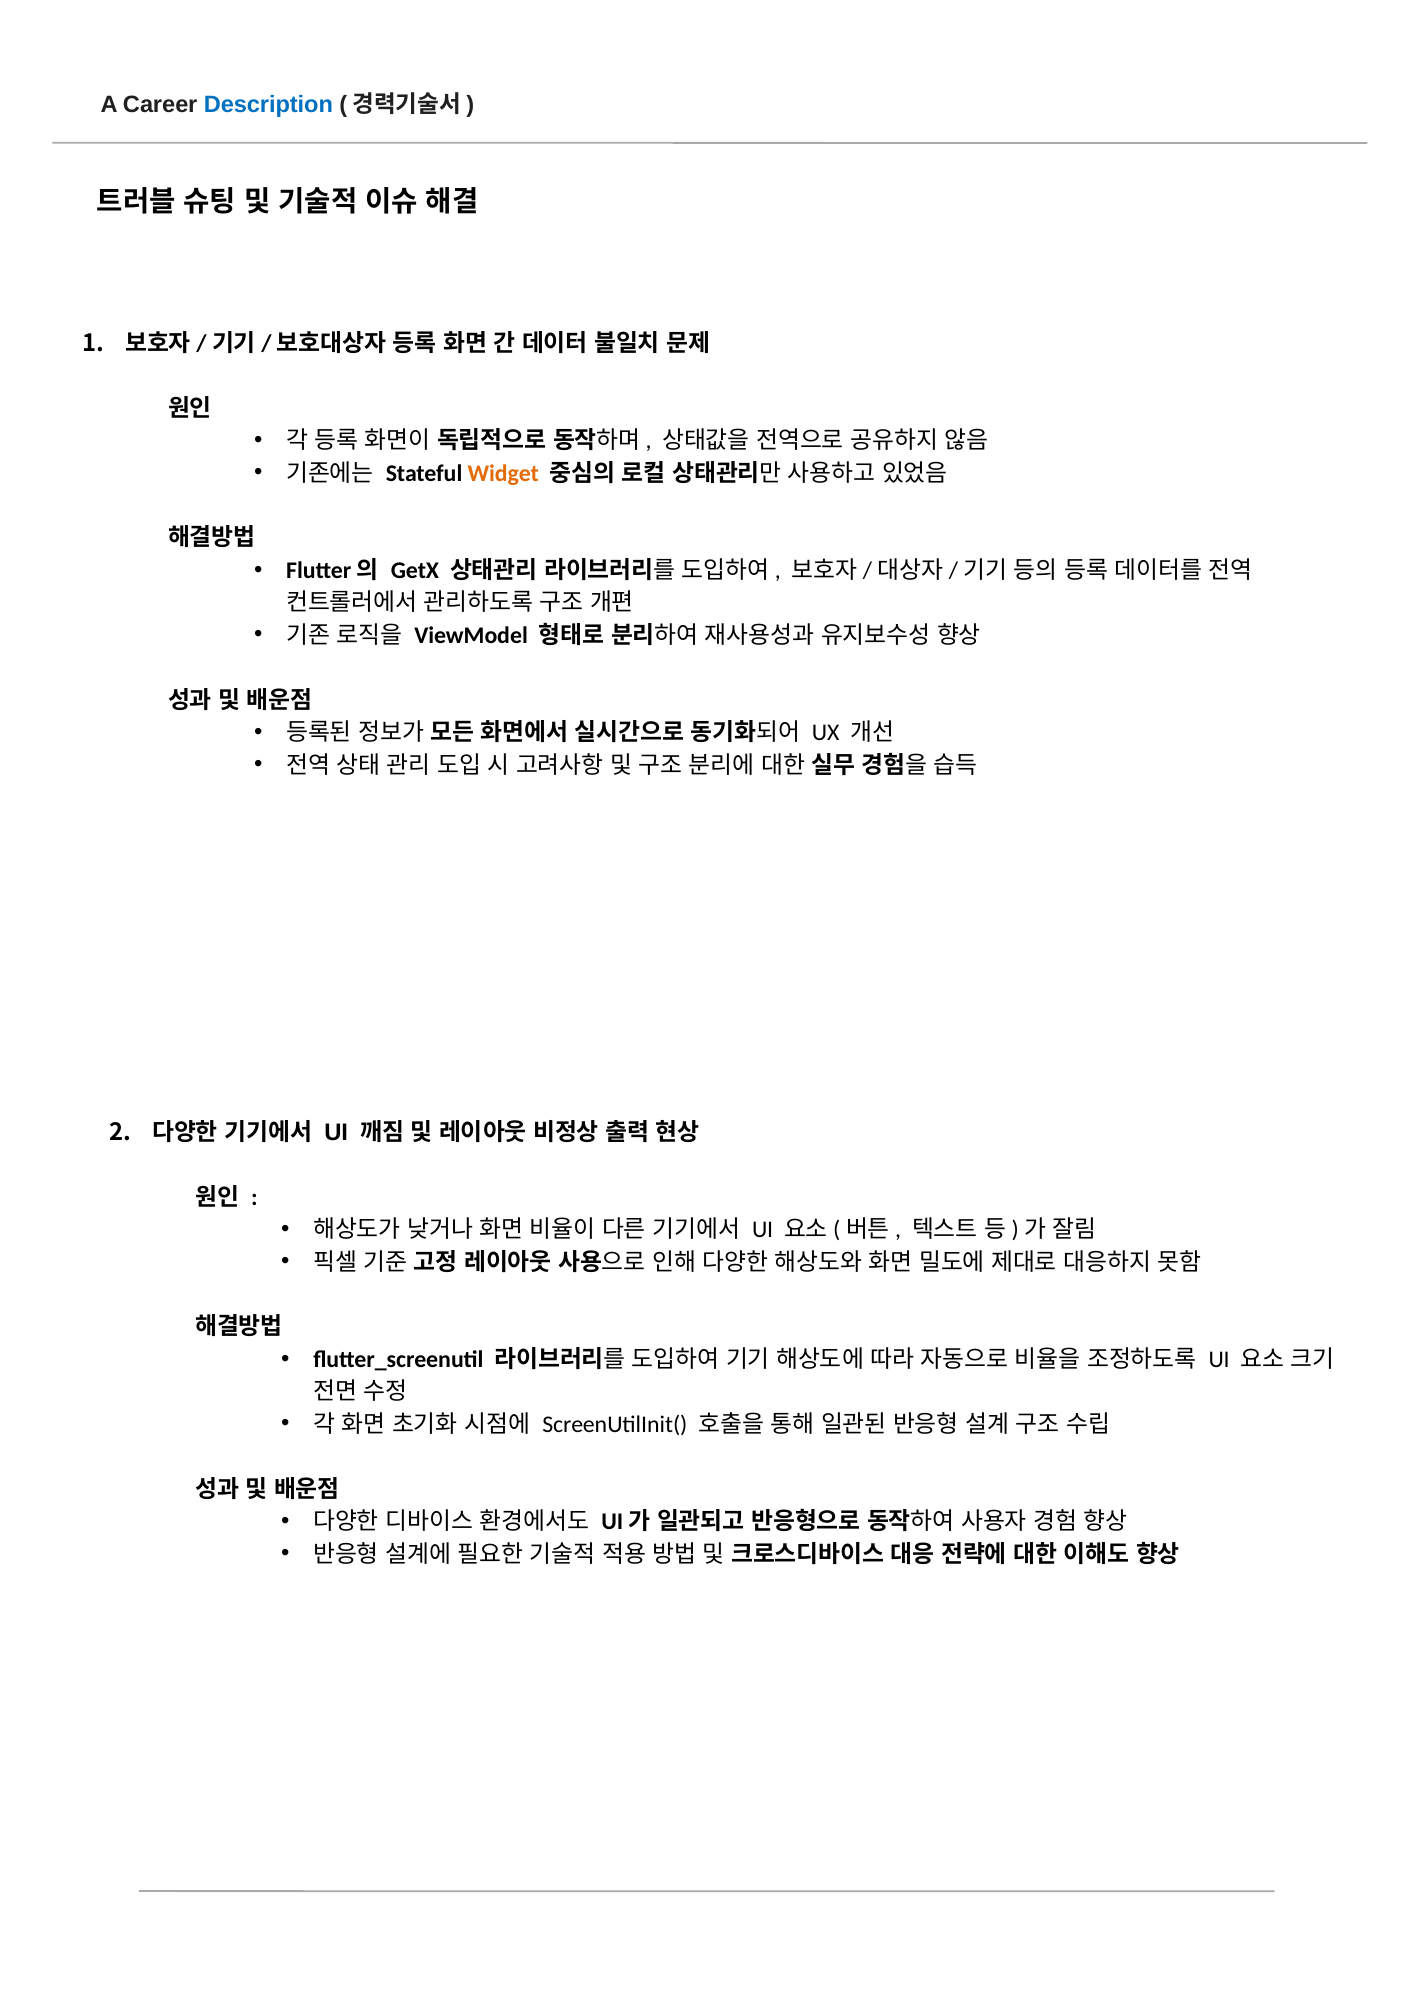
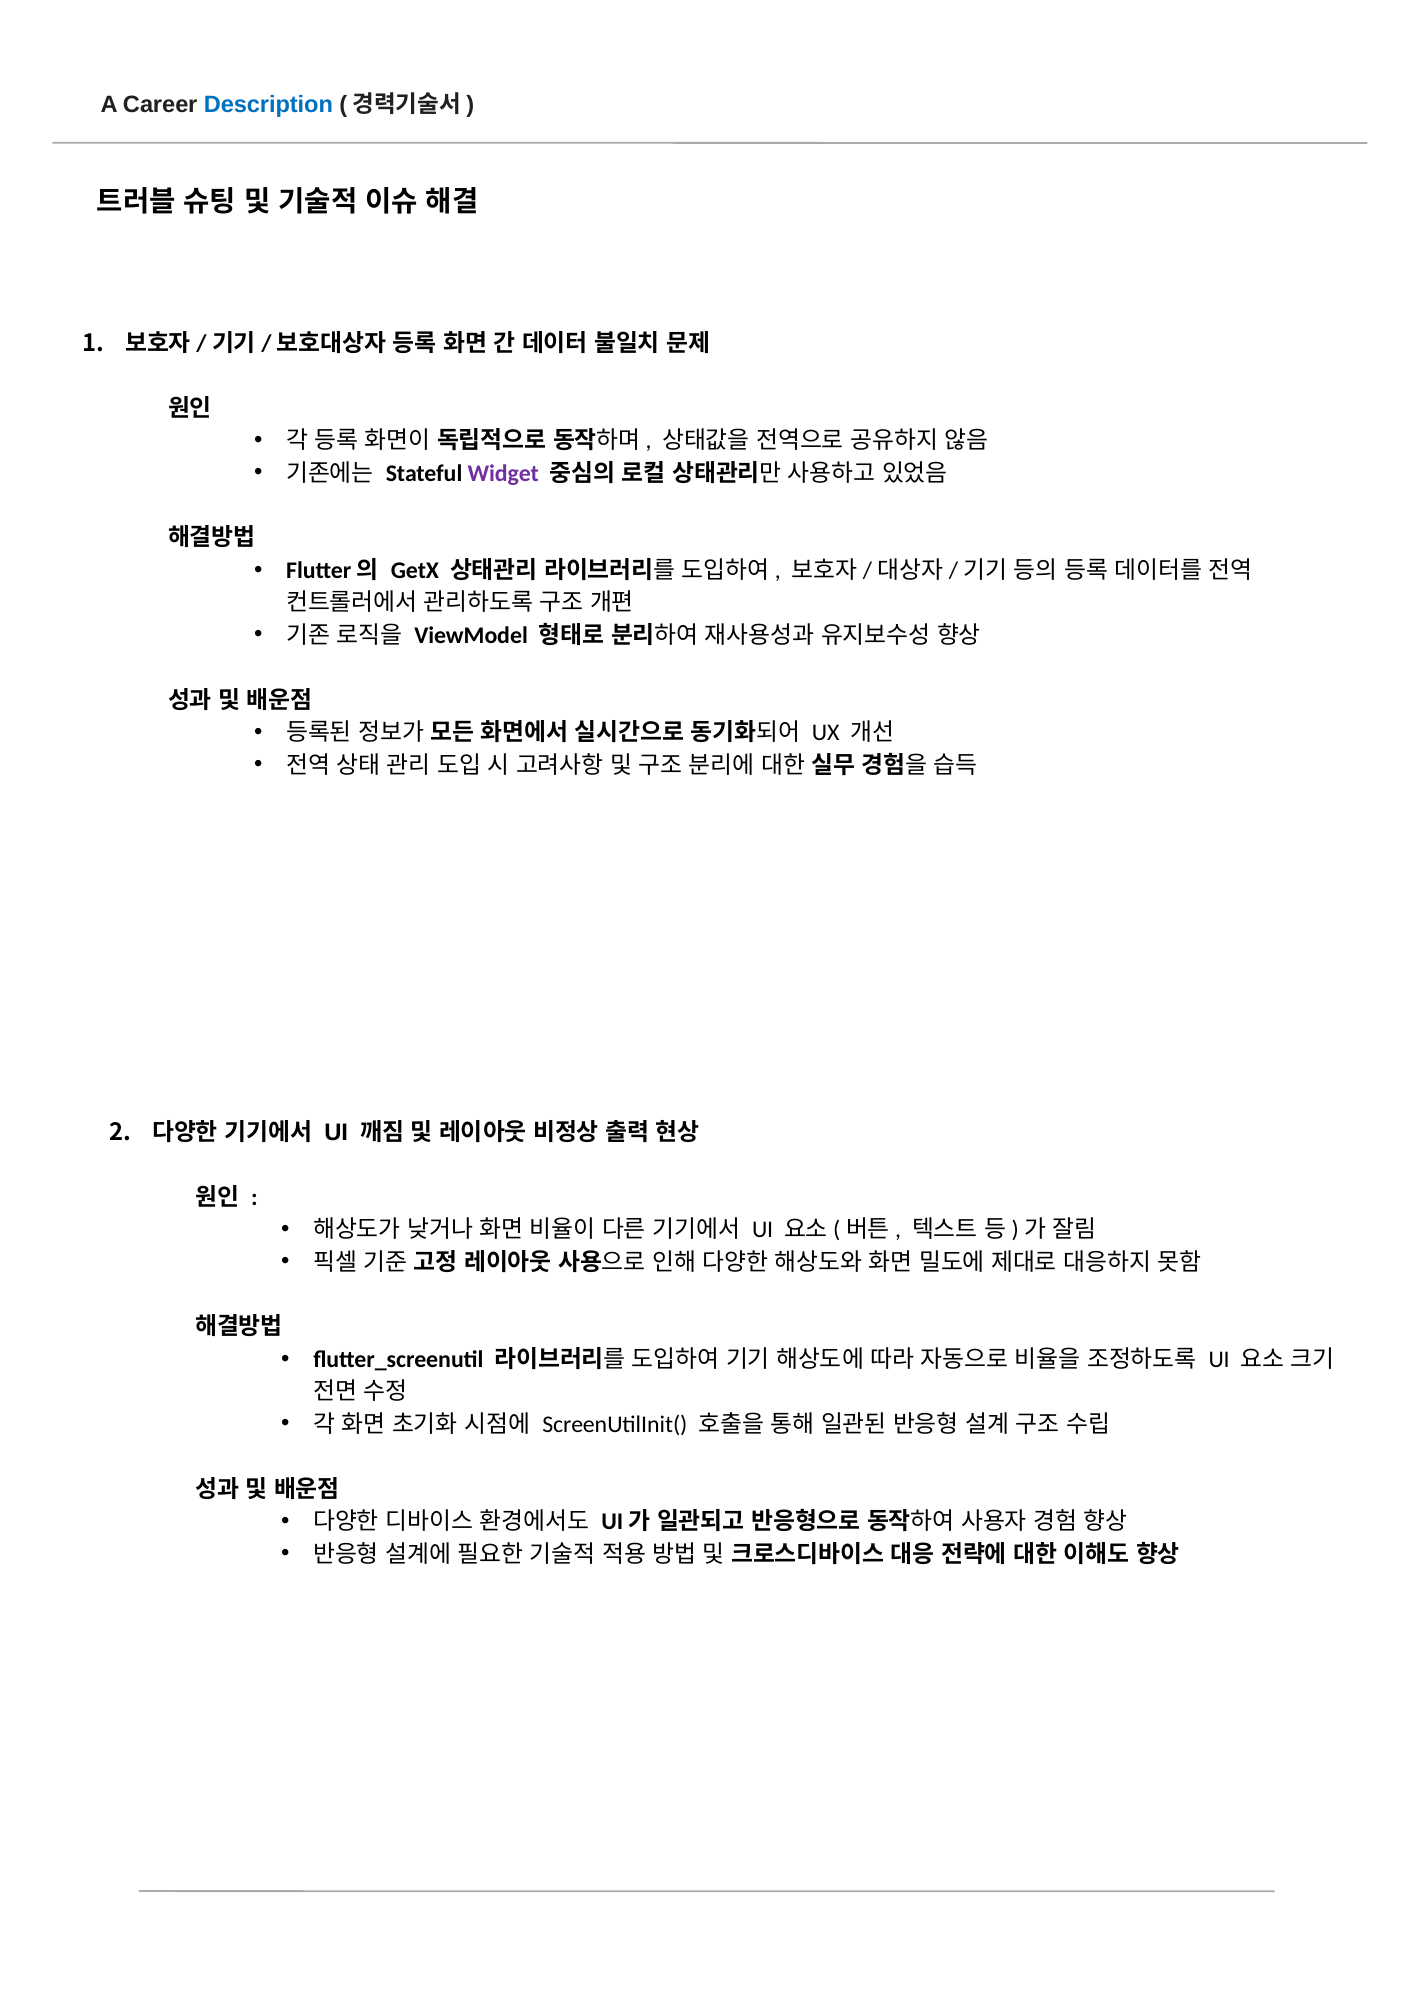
Widget colour: orange -> purple (503, 473)
